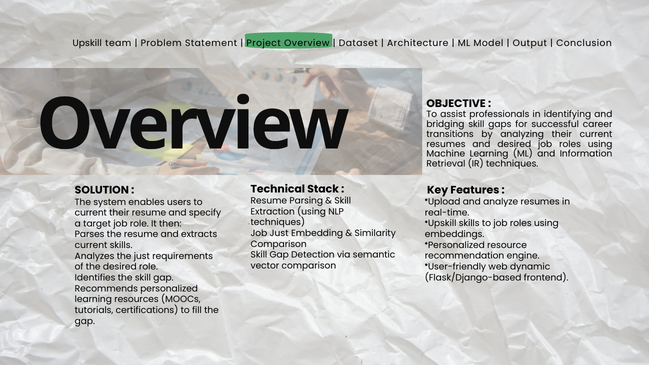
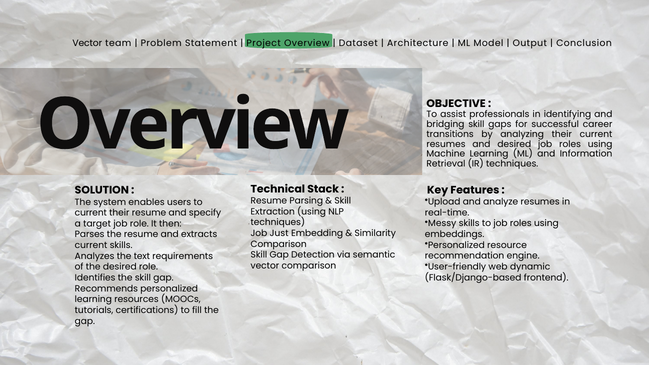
Upskill: Upskill -> Vector (87, 43)
Upskill: Upskill -> Messy (442, 224)
the just: just -> text (142, 256)
